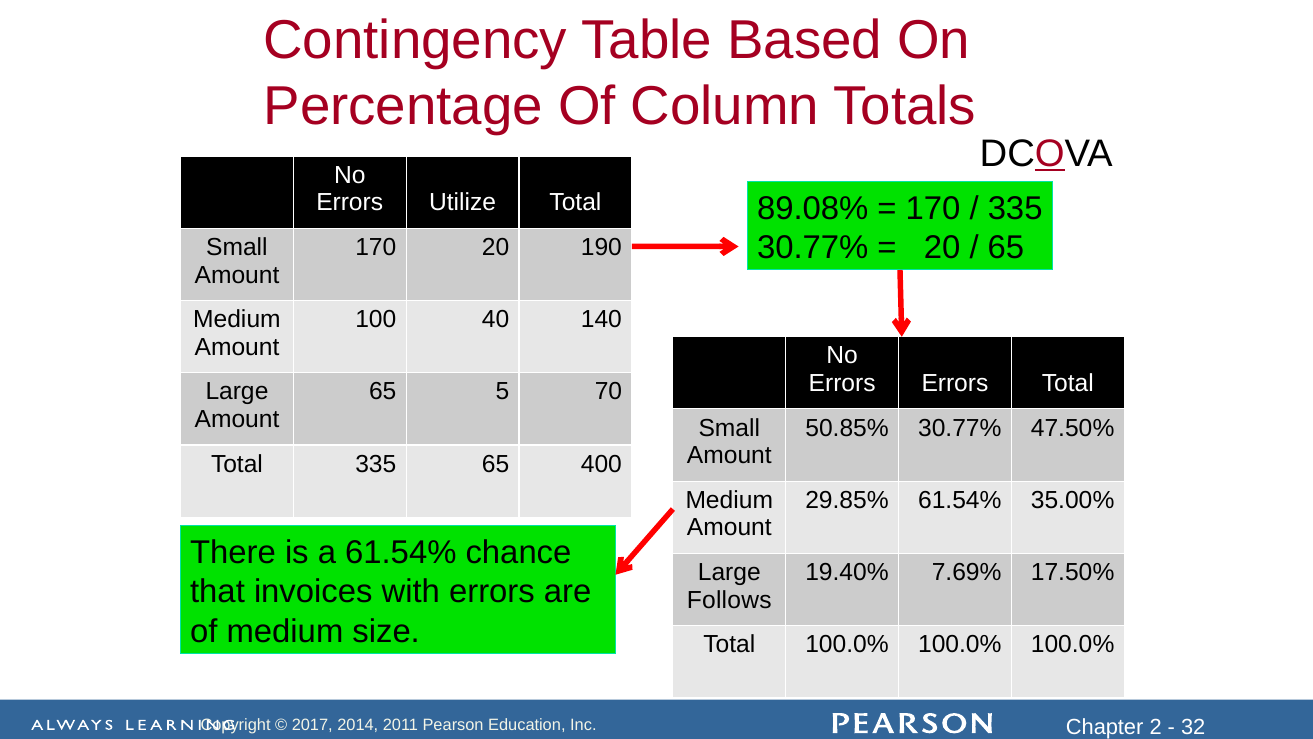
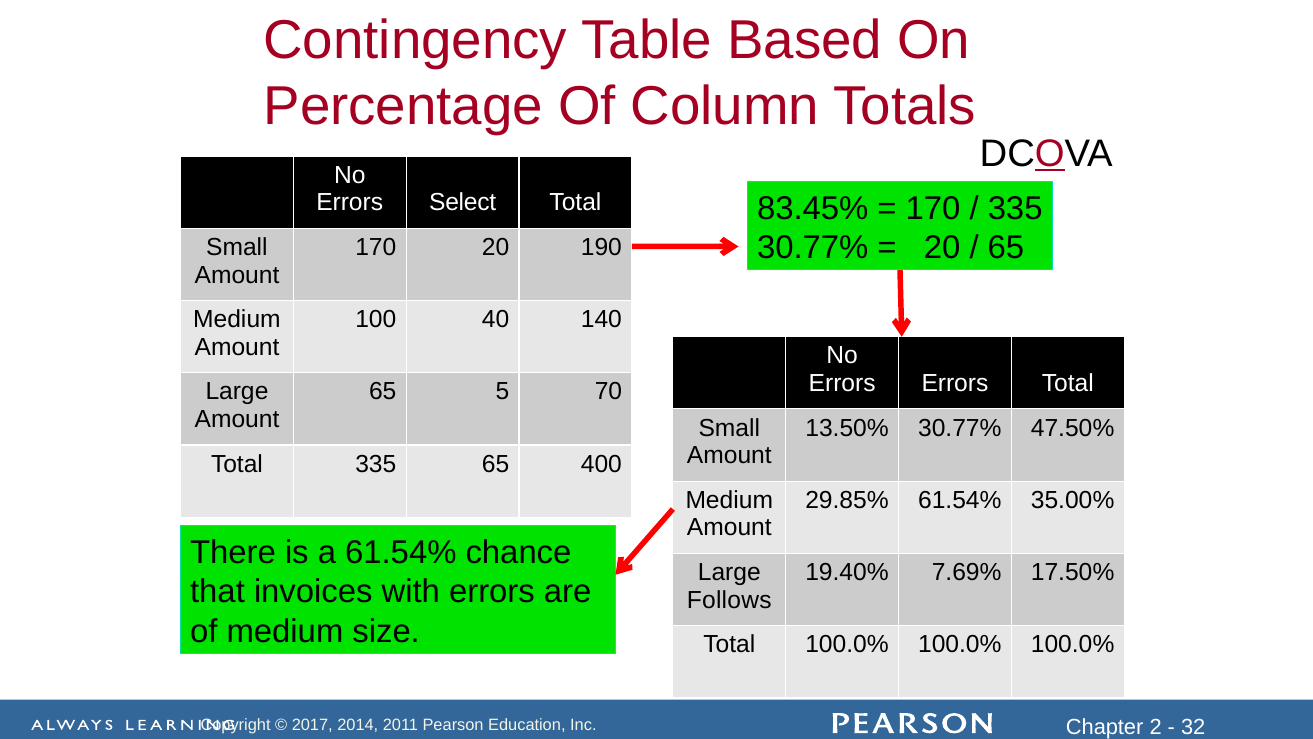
Utilize: Utilize -> Select (463, 203)
89.08%: 89.08% -> 83.45% (813, 208)
50.85%: 50.85% -> 13.50% (847, 428)
